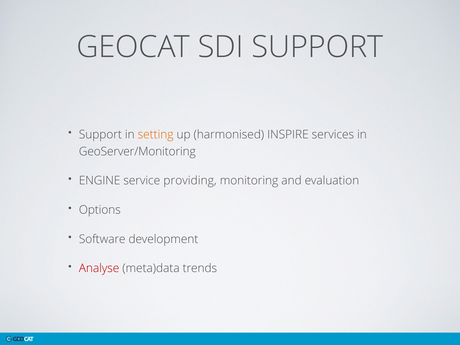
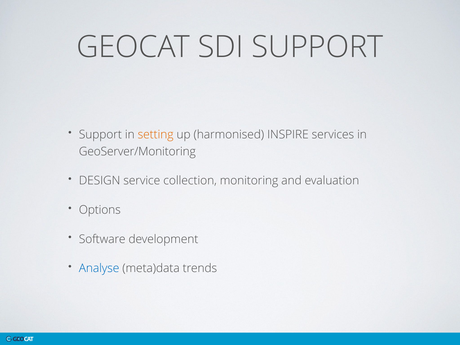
ENGINE: ENGINE -> DESIGN (100, 181)
providing: providing -> collection (190, 181)
Analyse colour: red -> blue (99, 268)
